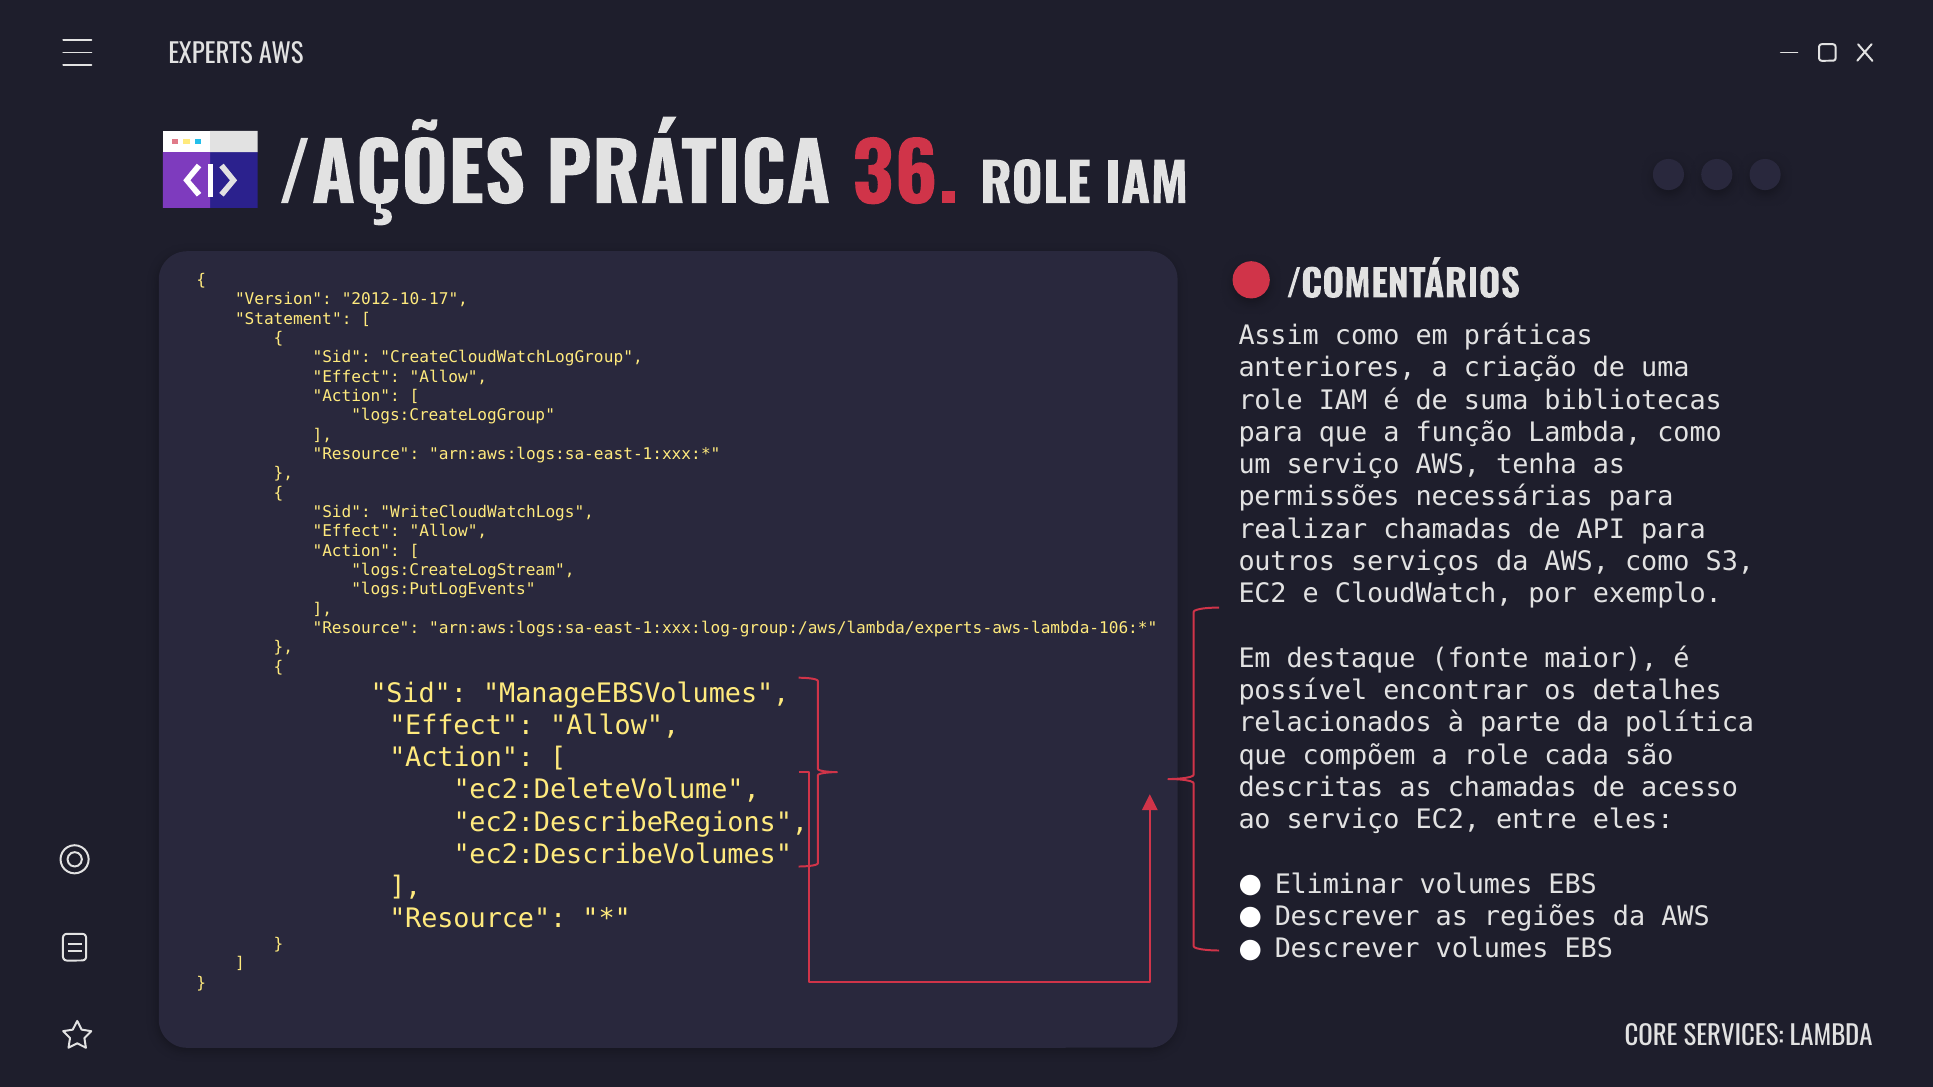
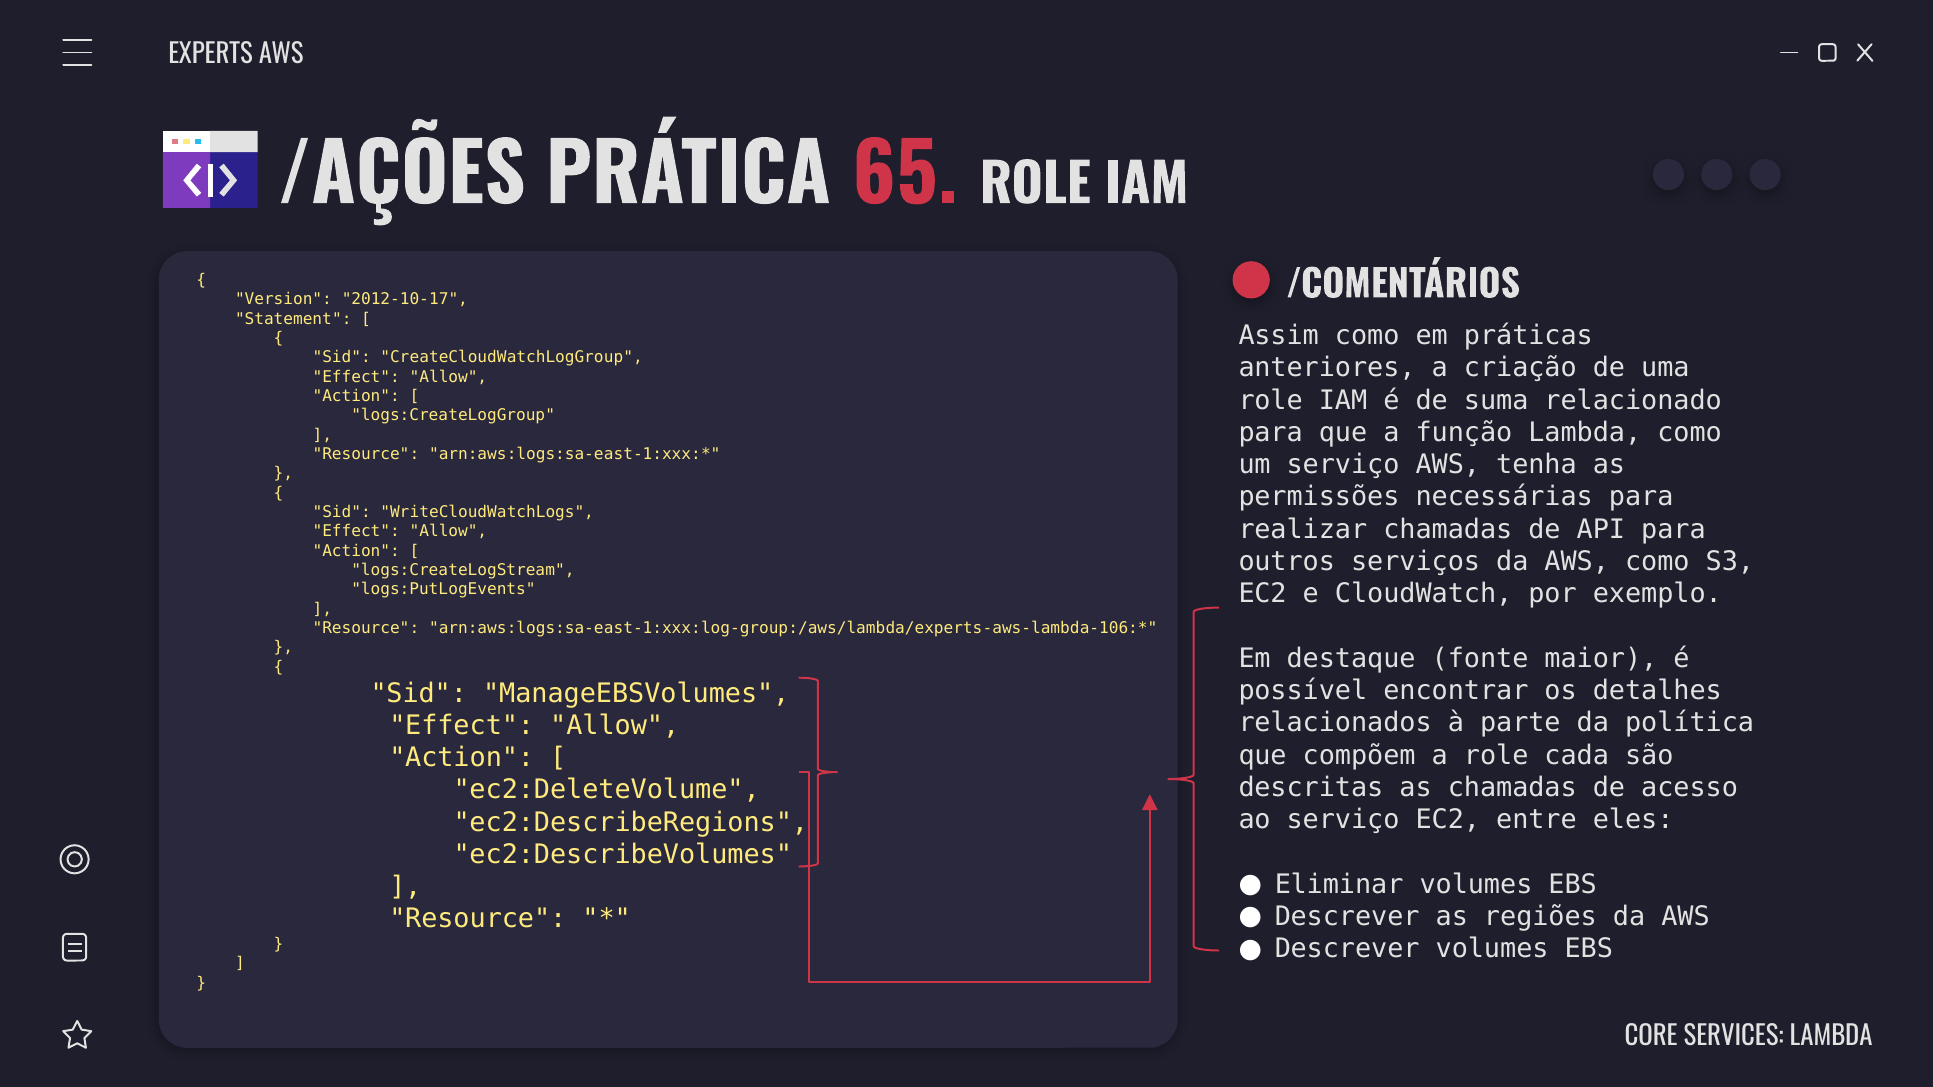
36: 36 -> 65 (905, 177)
bibliotecas: bibliotecas -> relacionado (1633, 400)
